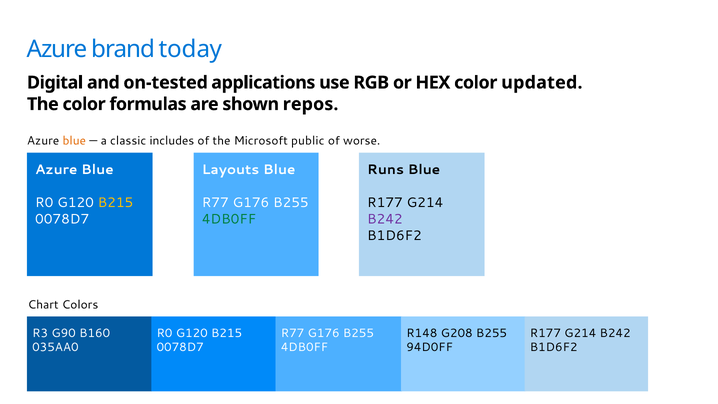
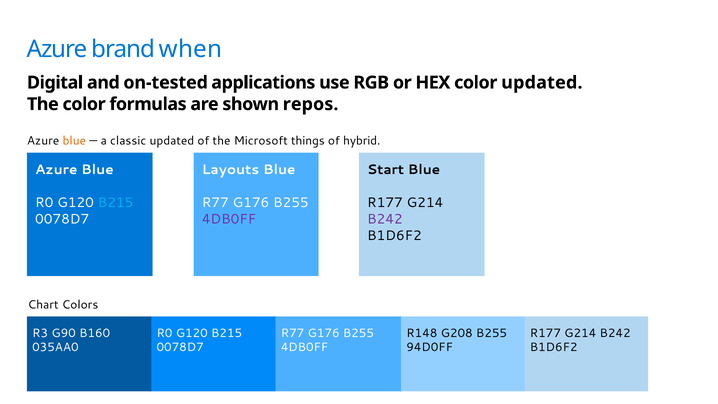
today: today -> when (190, 49)
classic includes: includes -> updated (172, 141)
public: public -> things (308, 141)
worse: worse -> hybrid (362, 141)
Runs: Runs -> Start (386, 170)
B215 colour: yellow -> light blue (115, 203)
4DB0FF colour: green -> purple (229, 219)
